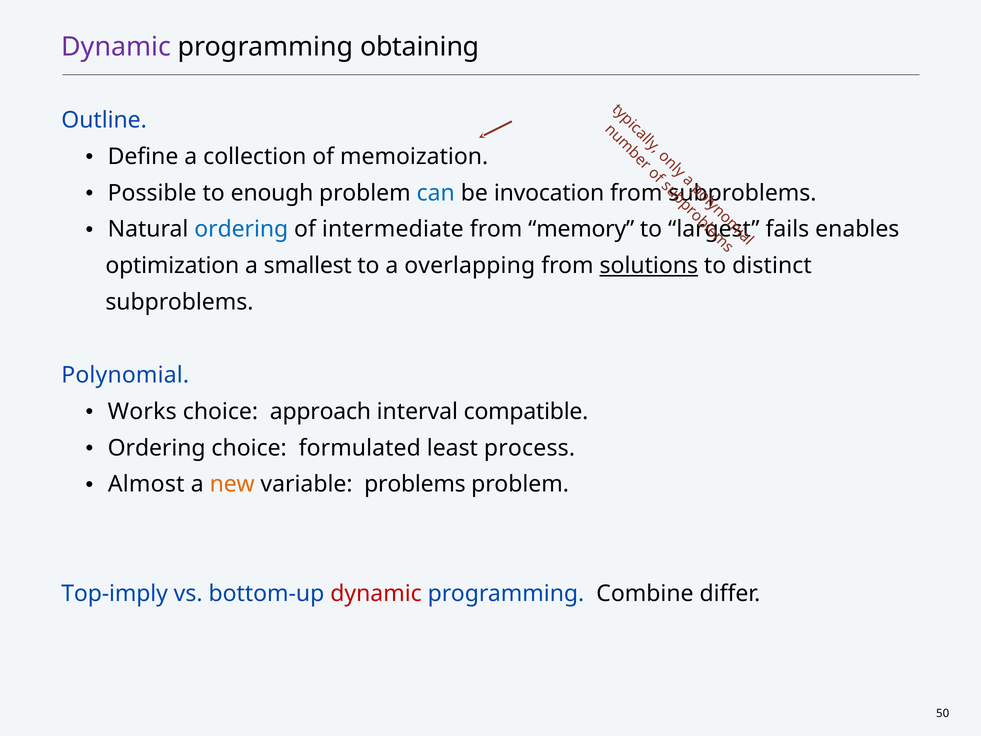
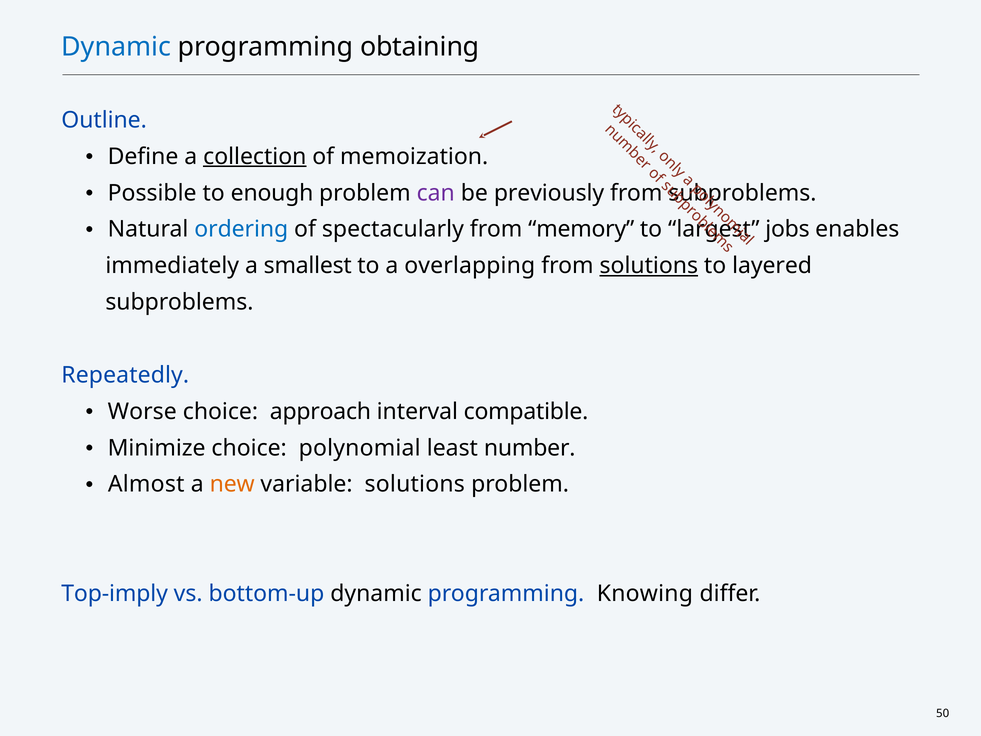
Dynamic colour: purple -> blue (116, 47)
collection underline: none -> present (255, 156)
can colour: blue -> purple (436, 193)
invocation: invocation -> previously (549, 193)
intermediate: intermediate -> spectacularly (393, 229)
fails: fails -> jobs (787, 229)
optimization: optimization -> immediately (172, 266)
distinct: distinct -> layered (772, 266)
Polynomial: Polynomial -> Repeatedly (125, 375)
Works: Works -> Worse (142, 411)
Ordering: Ordering -> Minimize (157, 448)
formulated: formulated -> polynomial (360, 448)
process: process -> number (530, 448)
variable problems: problems -> solutions (415, 484)
dynamic colour: red -> black (376, 593)
Combine: Combine -> Knowing (645, 593)
